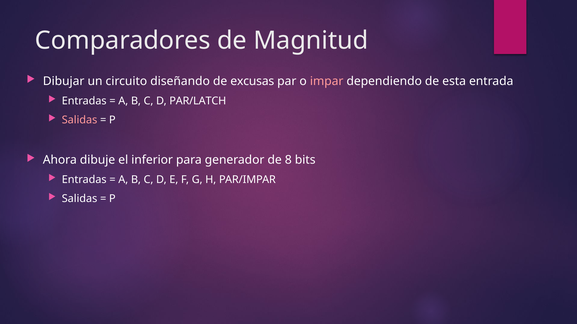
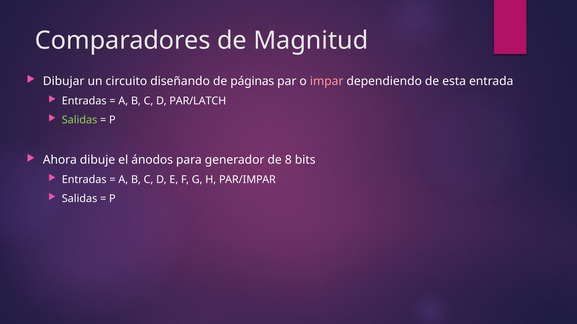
excusas: excusas -> páginas (252, 81)
Salidas colour: pink -> light green (80, 120)
inferior: inferior -> ánodos (152, 160)
